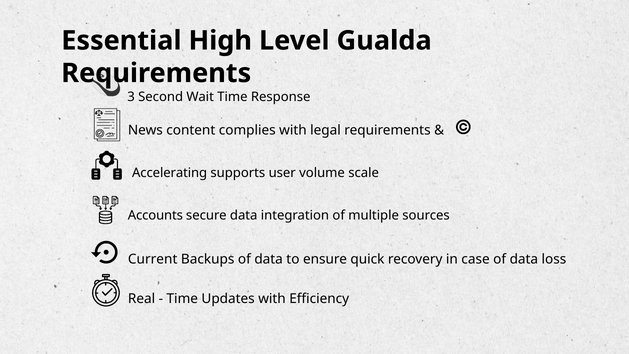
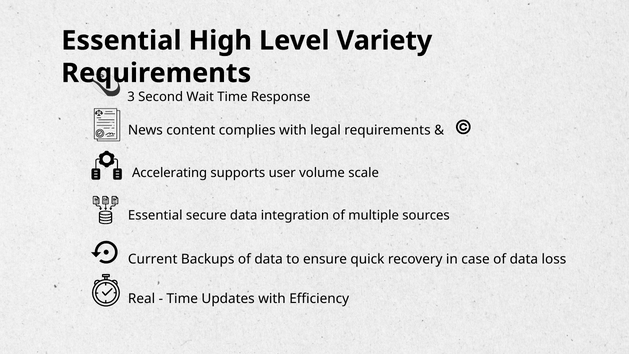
Gualda: Gualda -> Variety (384, 41)
Accounts: Accounts -> Essential (155, 215)
